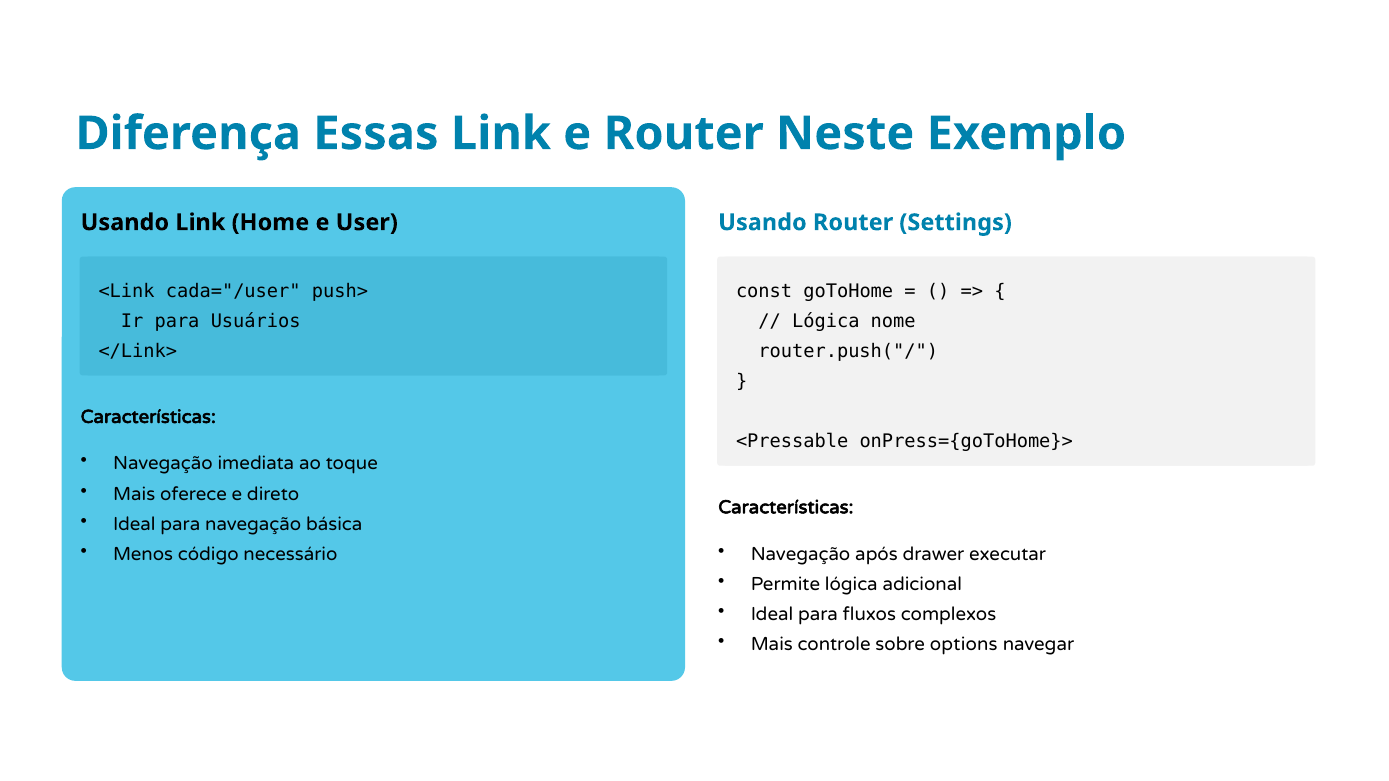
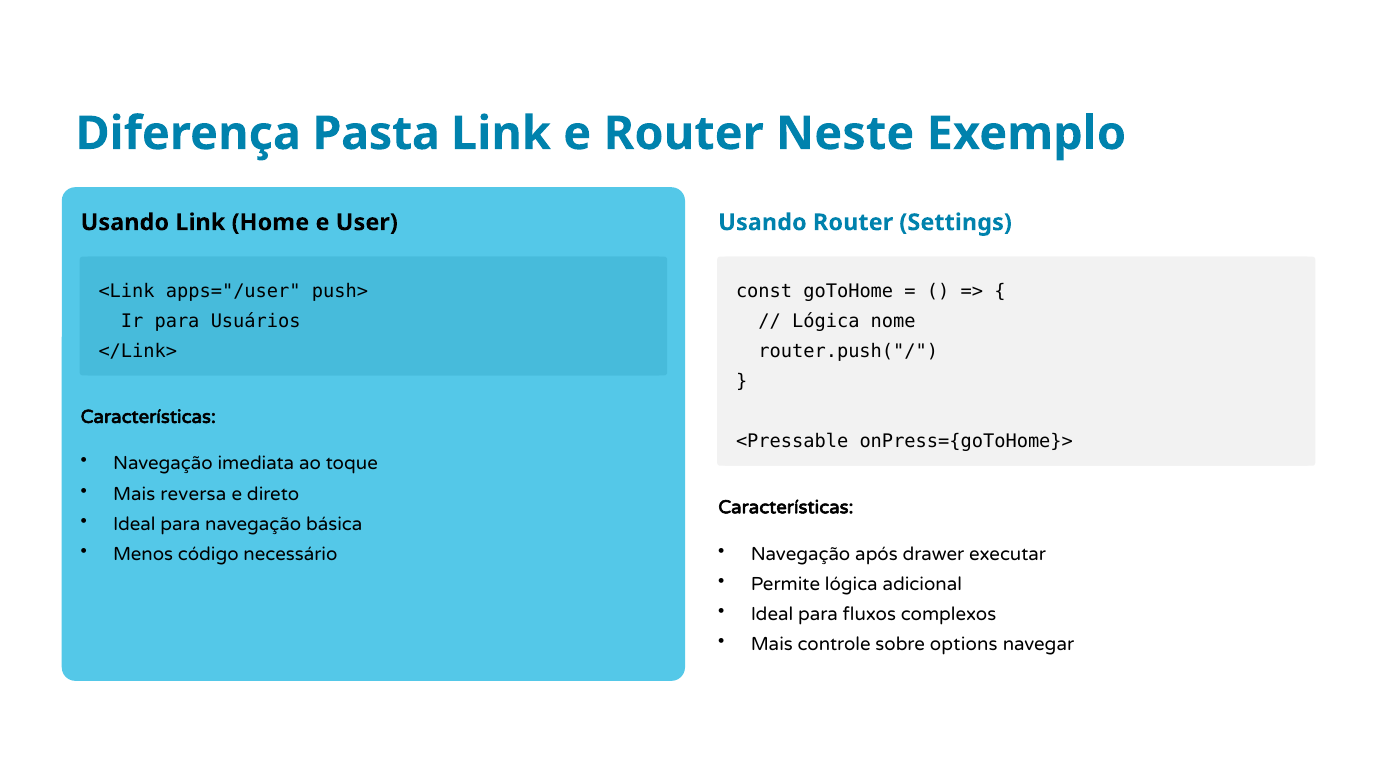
Essas: Essas -> Pasta (376, 134)
cada="/user: cada="/user -> apps="/user (233, 291)
oferece: oferece -> reversa (193, 494)
